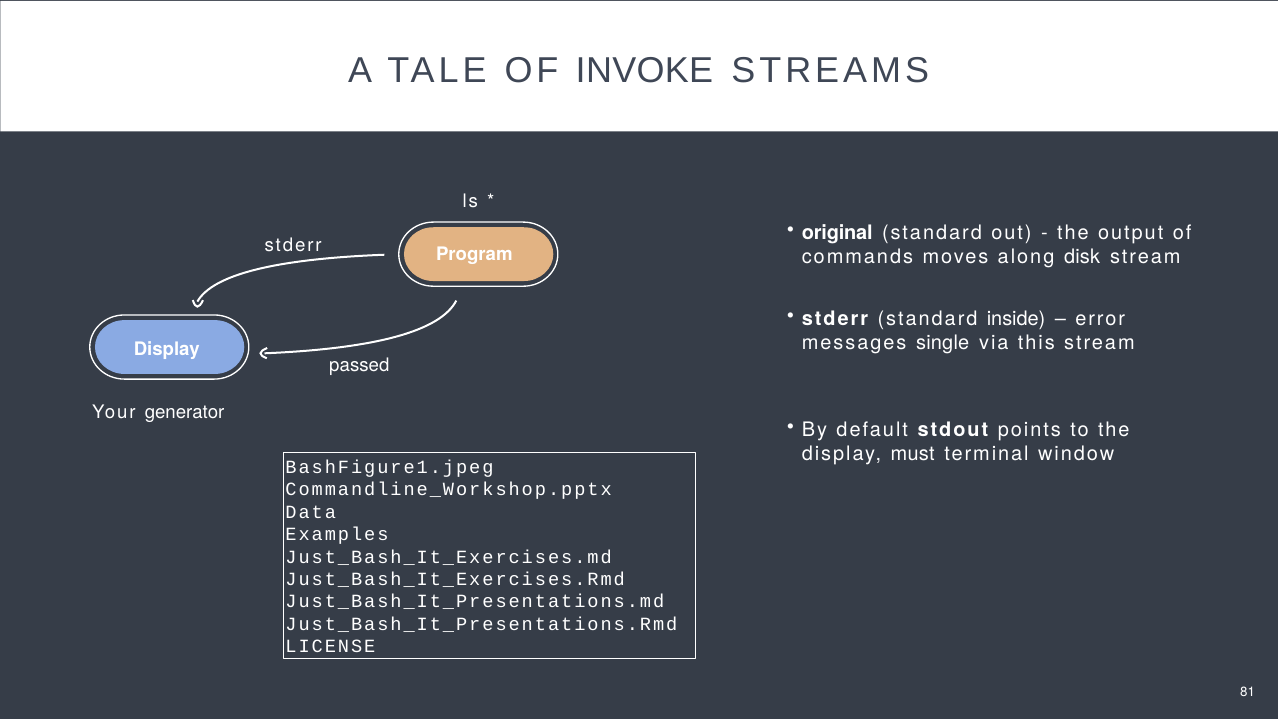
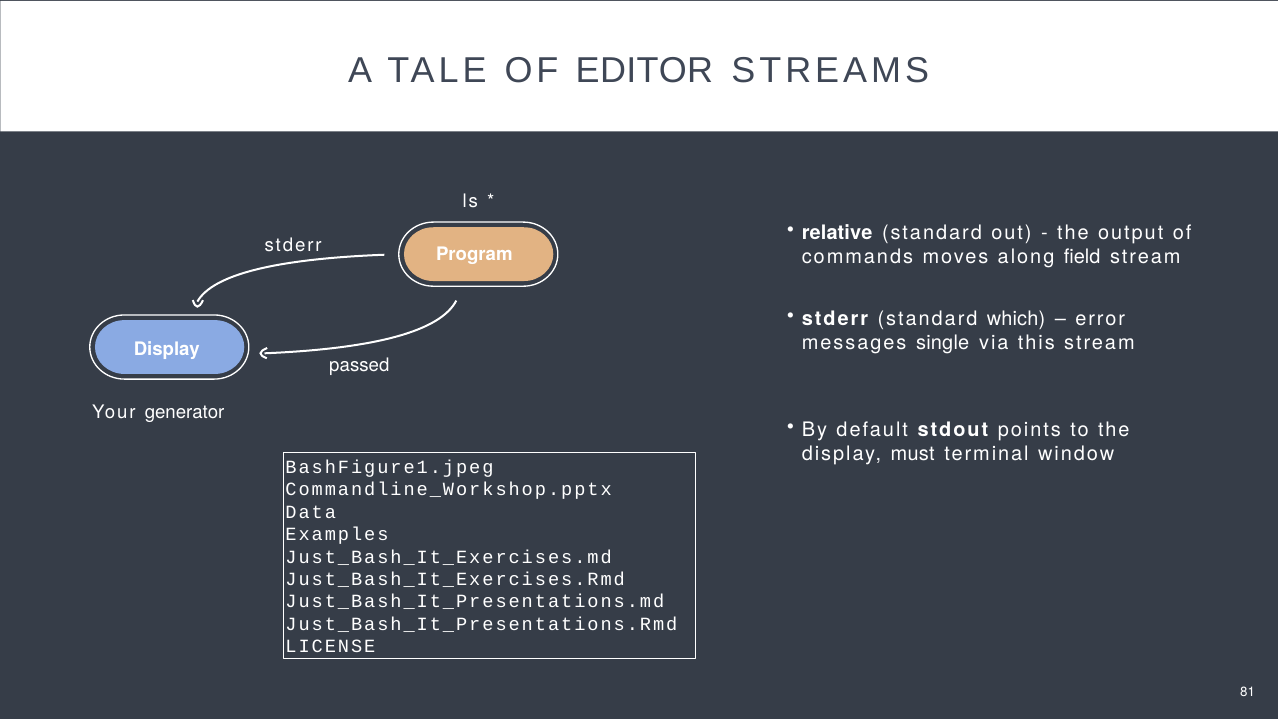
INVOKE: INVOKE -> EDITOR (644, 70)
original: original -> relative (837, 233)
disk: disk -> field (1082, 257)
inside: inside -> which (1016, 319)
